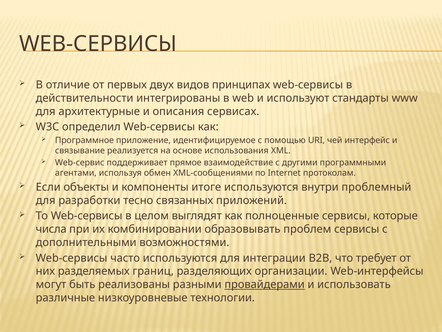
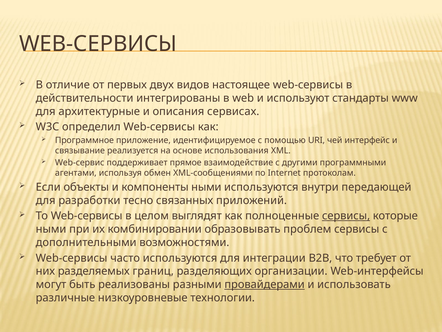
принципах: принципах -> настоящее (241, 85)
компоненты итоге: итоге -> ными (206, 187)
проблемный: проблемный -> передающей (376, 187)
сервисы underline: none -> present (346, 216)
числа: числа -> ными (51, 229)
